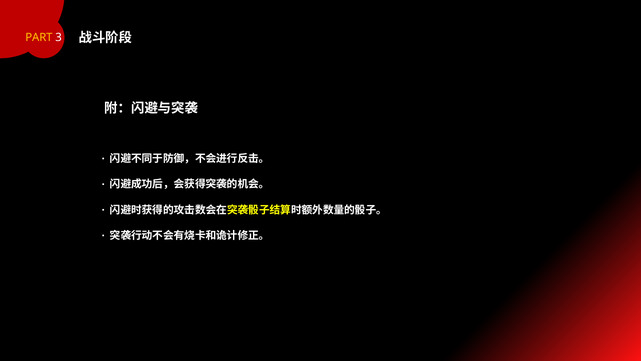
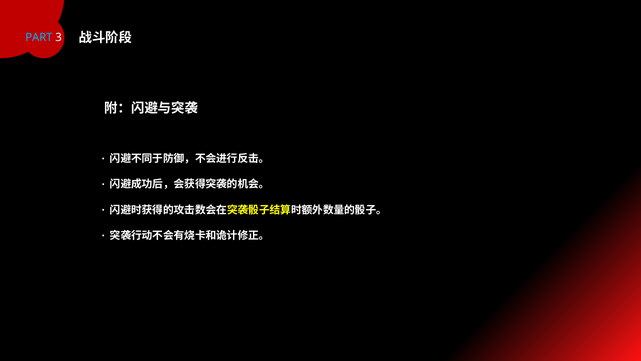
PART colour: yellow -> light blue (39, 37)
